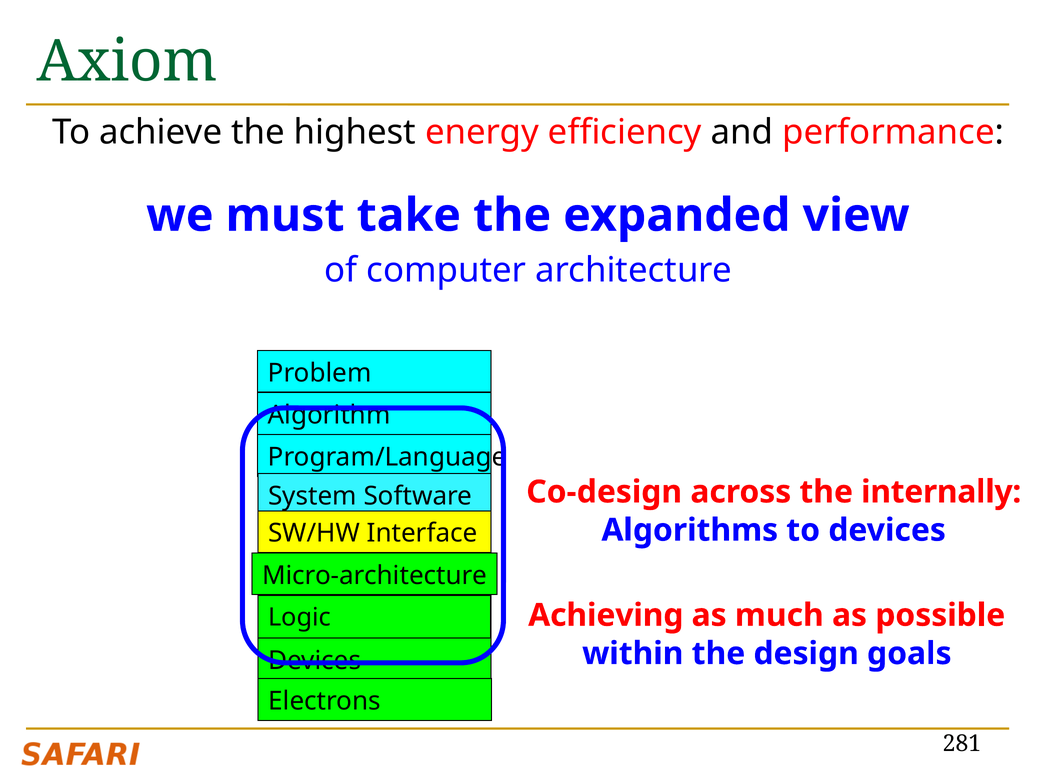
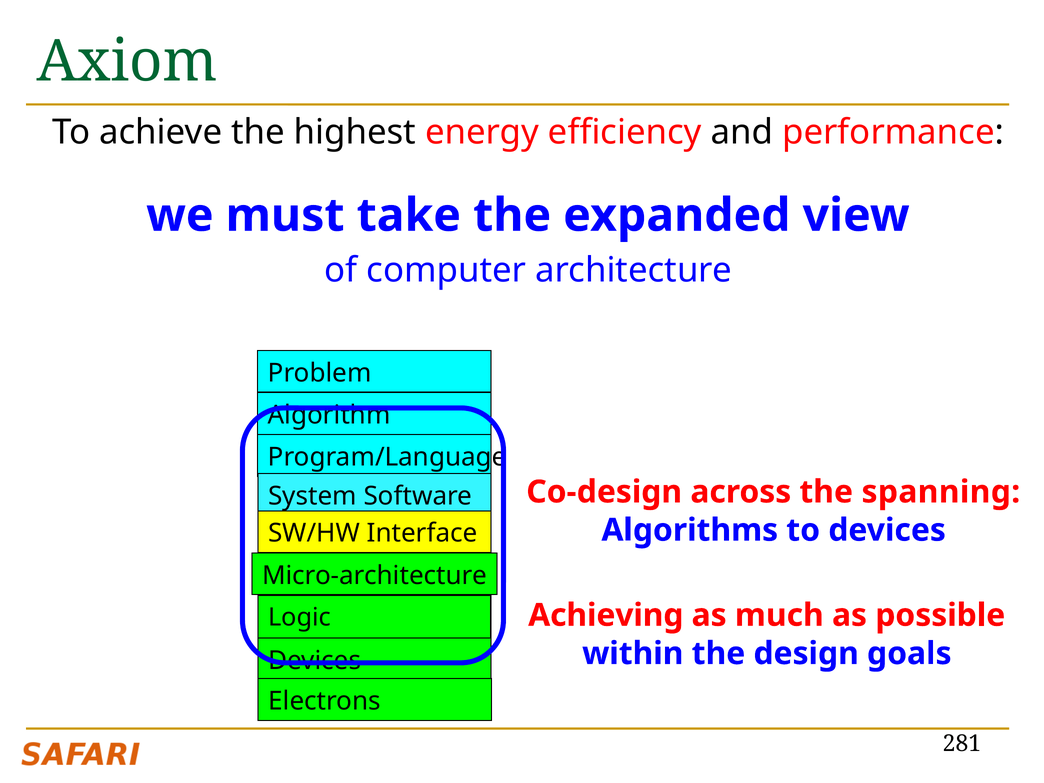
internally: internally -> spanning (941, 492)
